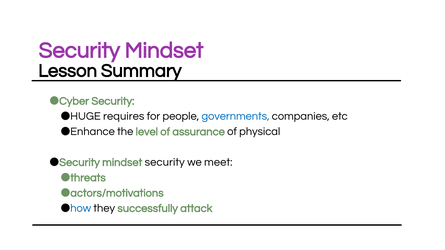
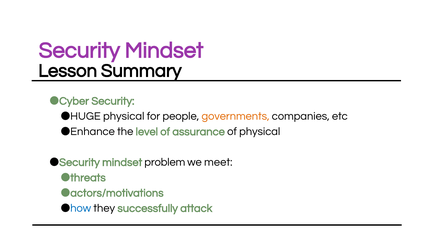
HUGE requires: requires -> physical (124, 116)
governments colour: blue -> orange (236, 116)
mindset security: security -> problem (165, 162)
